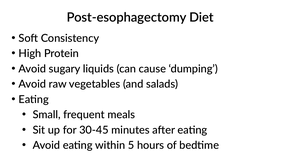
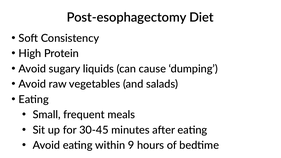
5: 5 -> 9 (131, 145)
